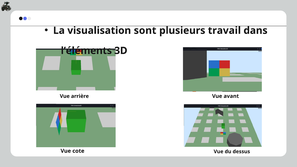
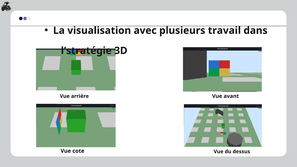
sont: sont -> avec (145, 31)
l’éléments: l’éléments -> l’stratégie (86, 51)
